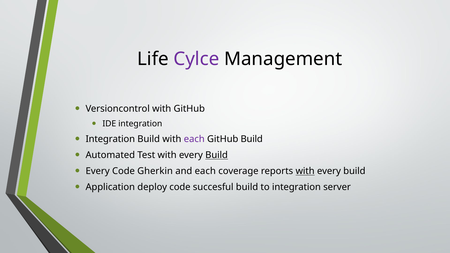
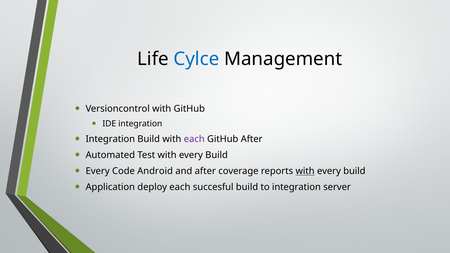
Cylce colour: purple -> blue (196, 59)
GitHub Build: Build -> After (252, 139)
Build underline: present -> none (217, 155)
Gherkin: Gherkin -> Android (155, 171)
and each: each -> after (205, 171)
deploy code: code -> each (180, 187)
